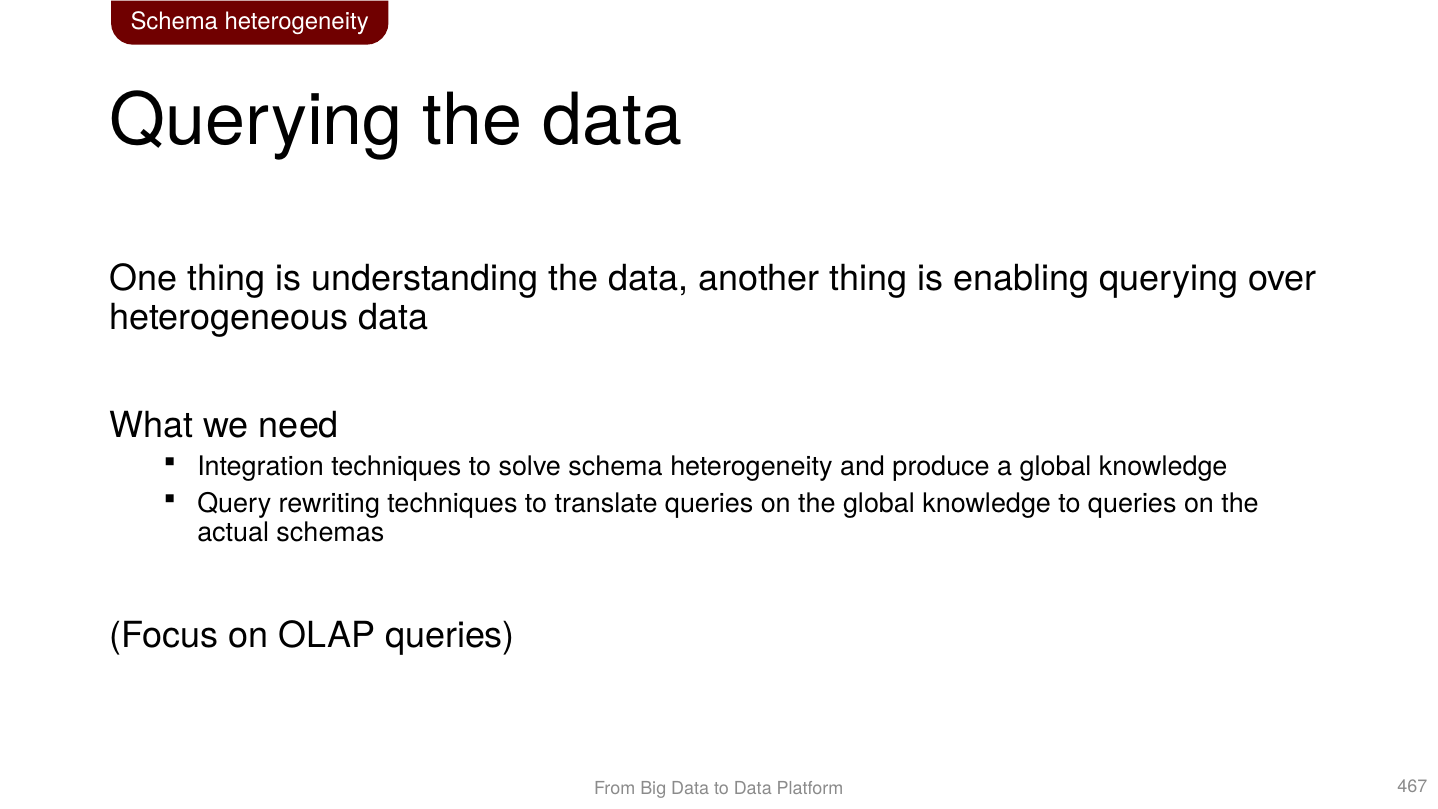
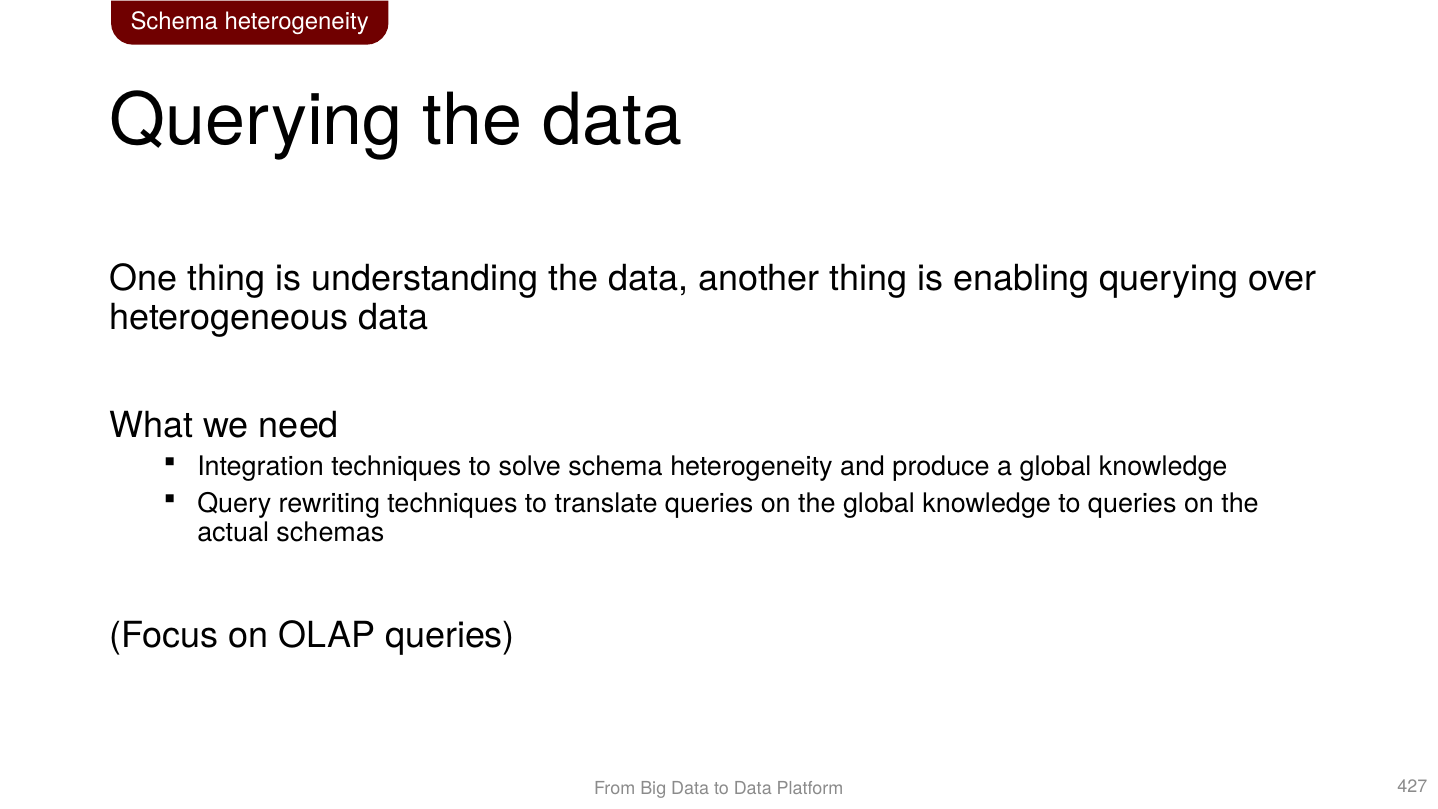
467: 467 -> 427 (1412, 787)
